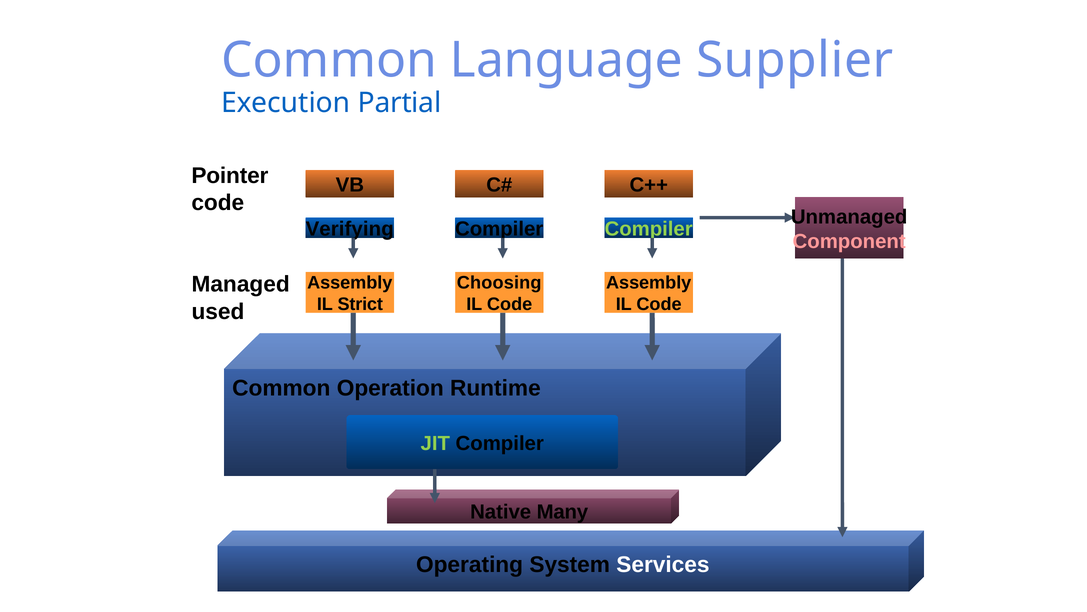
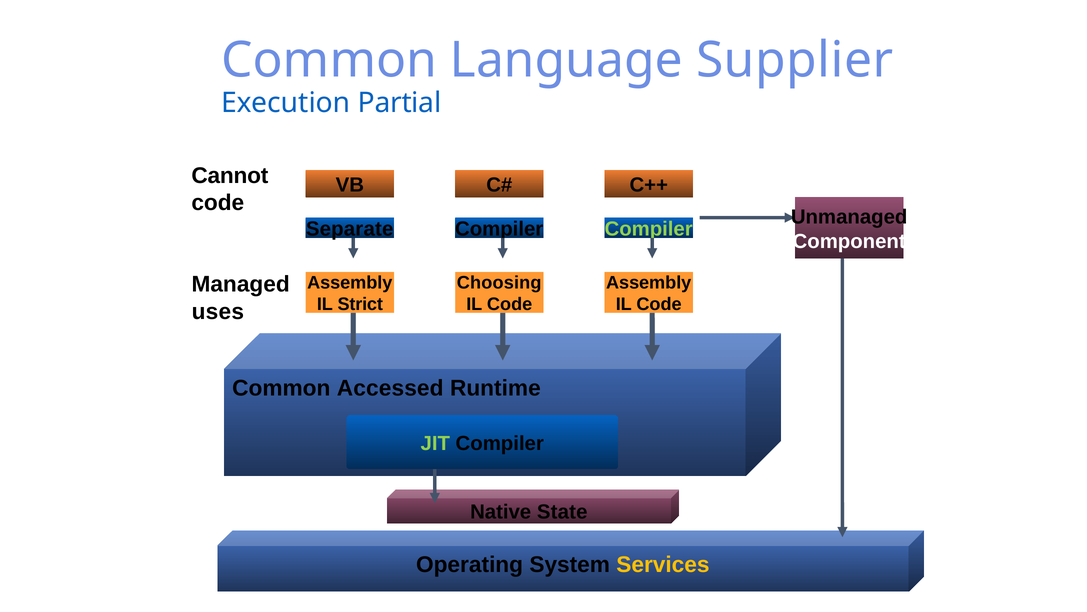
Pointer: Pointer -> Cannot (230, 175)
Verifying: Verifying -> Separate (350, 229)
Component colour: pink -> white (849, 241)
used: used -> uses (218, 311)
Operation: Operation -> Accessed (390, 388)
Many: Many -> State (562, 512)
Services colour: white -> yellow (663, 564)
